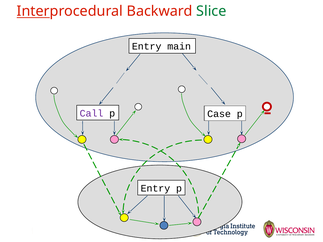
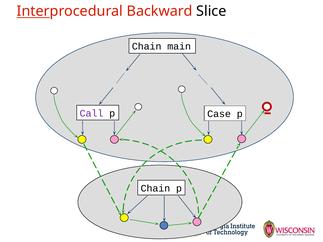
Slice colour: green -> black (211, 11)
Entry: Entry -> Chain (147, 47)
Entry: Entry -> Chain (155, 188)
